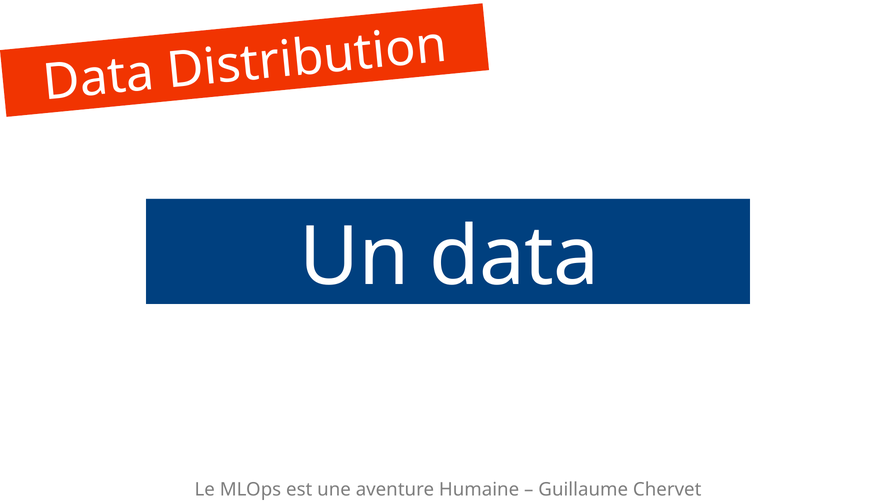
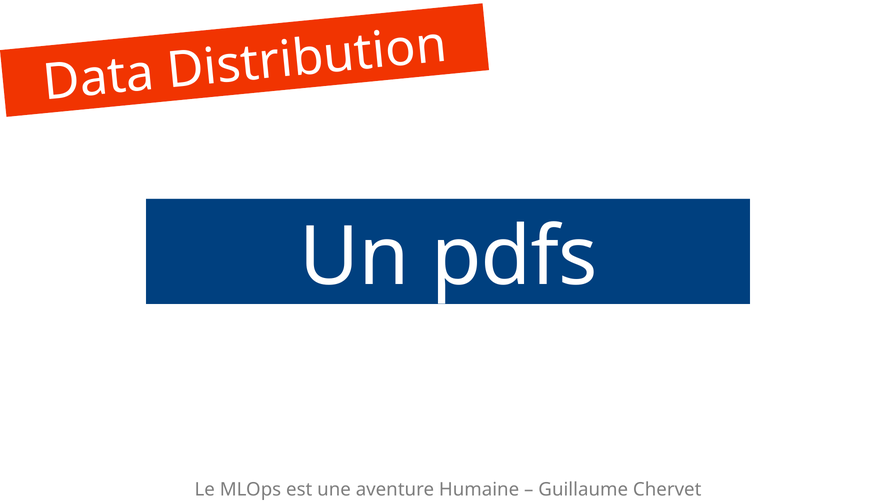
data: data -> pdfs (514, 257)
